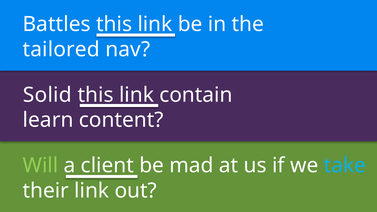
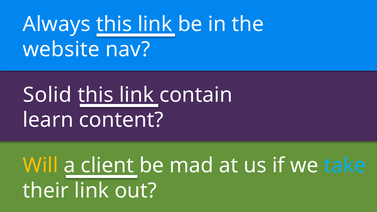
Battles: Battles -> Always (57, 24)
tailored: tailored -> website (61, 49)
Will colour: light green -> yellow (40, 166)
